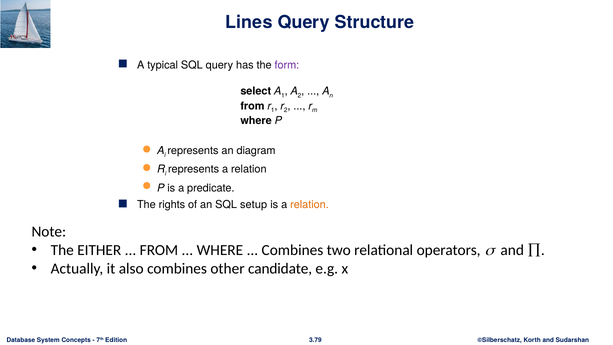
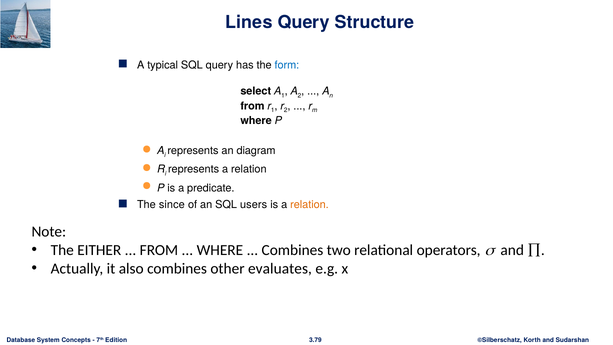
form colour: purple -> blue (287, 65)
rights: rights -> since (172, 205)
setup: setup -> users (254, 205)
candidate: candidate -> evaluates (280, 268)
